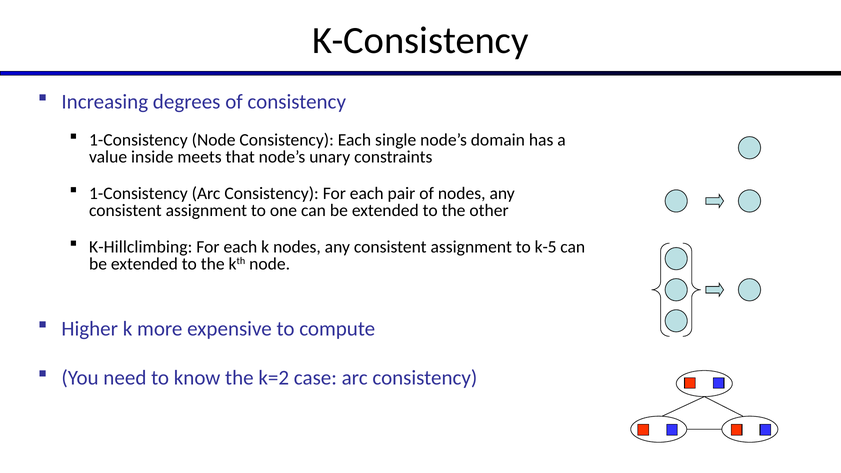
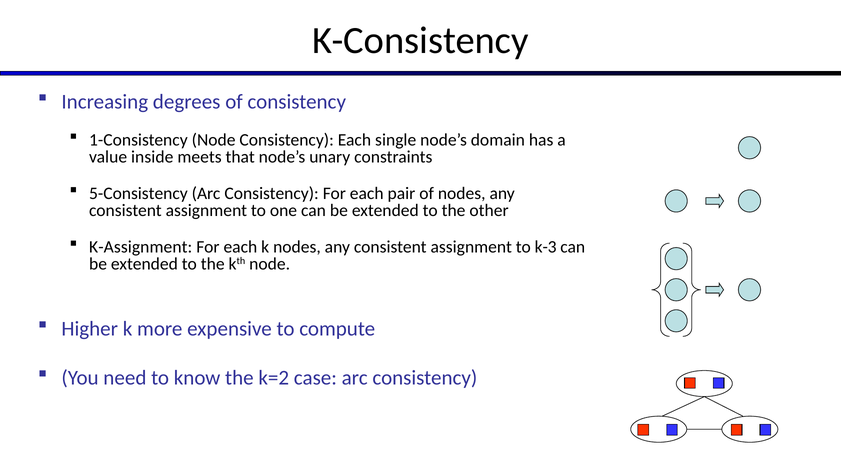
1-Consistency: 1-Consistency -> 5-Consistency (138, 194)
K-Hillclimbing: K-Hillclimbing -> K-Assignment (141, 247)
k-5: k-5 -> k-3 (546, 247)
